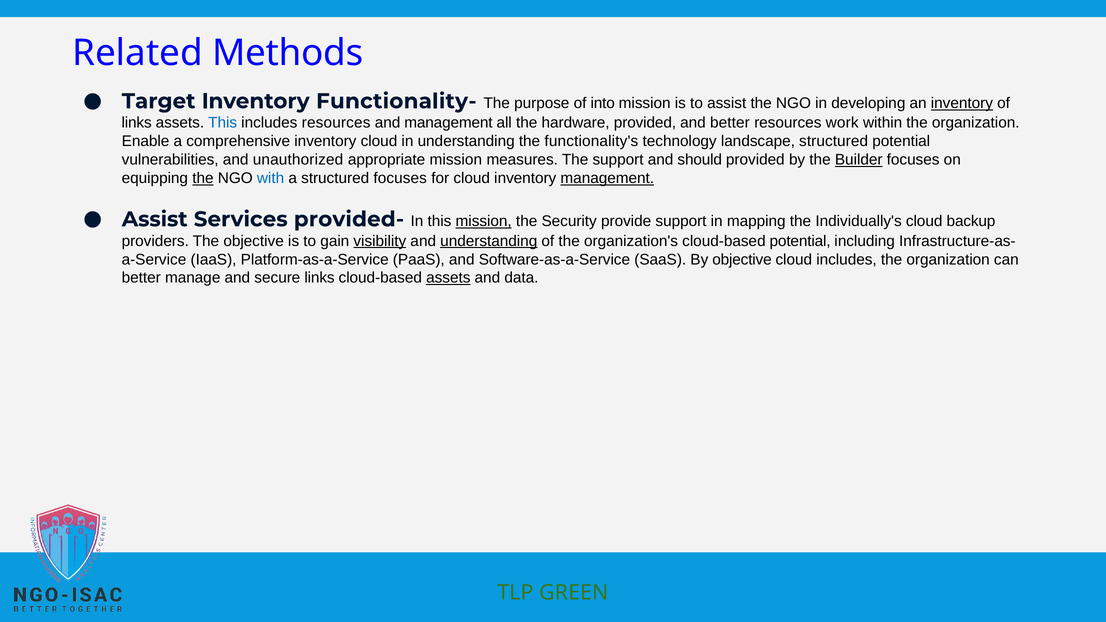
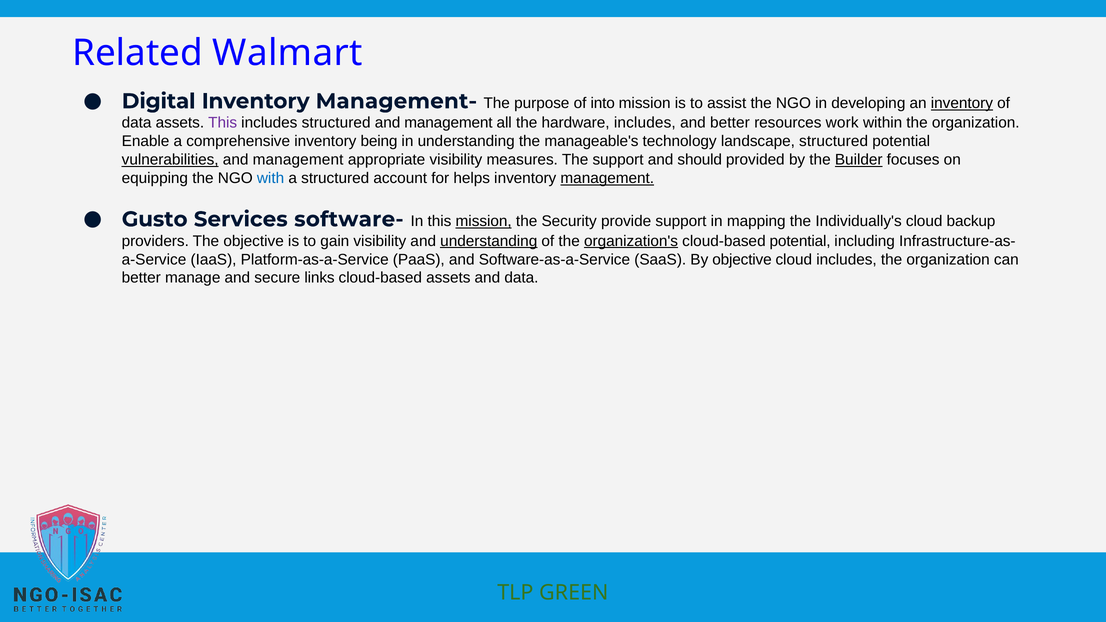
Methods: Methods -> Walmart (287, 53)
Target: Target -> Digital (159, 101)
Functionality-: Functionality- -> Management- (396, 101)
links: links -> data (137, 123)
This colour: blue -> purple (223, 123)
includes resources: resources -> structured (336, 123)
hardware provided: provided -> includes (645, 123)
inventory cloud: cloud -> being (379, 141)
functionality's: functionality's -> manageable's (592, 141)
vulnerabilities underline: none -> present (170, 160)
unauthorized: unauthorized -> management (298, 160)
appropriate mission: mission -> visibility (456, 160)
the underline: present -> none (203, 178)
structured focuses: focuses -> account (400, 178)
for cloud: cloud -> helps (472, 178)
Assist: Assist -> Gusto (155, 219)
provided-: provided- -> software- (349, 219)
visibility underline: present -> none (380, 241)
organization's underline: none -> present (631, 241)
assets underline: present -> none (448, 278)
